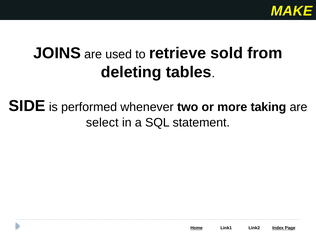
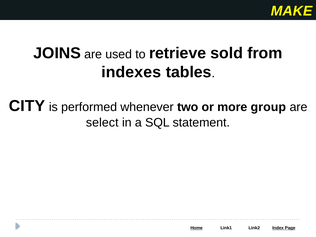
deleting: deleting -> indexes (131, 72)
SIDE: SIDE -> CITY (27, 106)
taking: taking -> group (268, 107)
